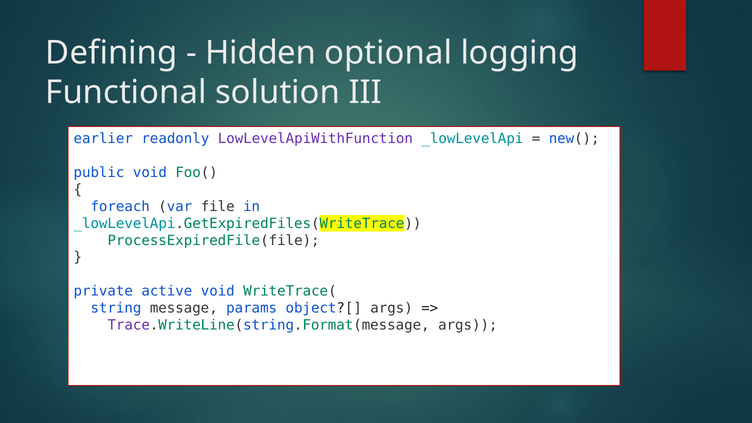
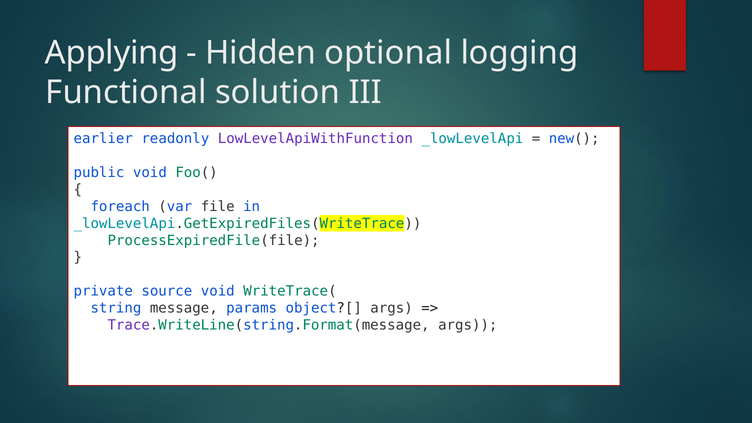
Defining: Defining -> Applying (112, 53)
active: active -> source (167, 291)
